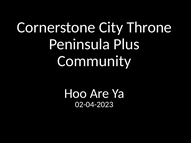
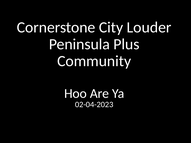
Throne: Throne -> Louder (149, 27)
